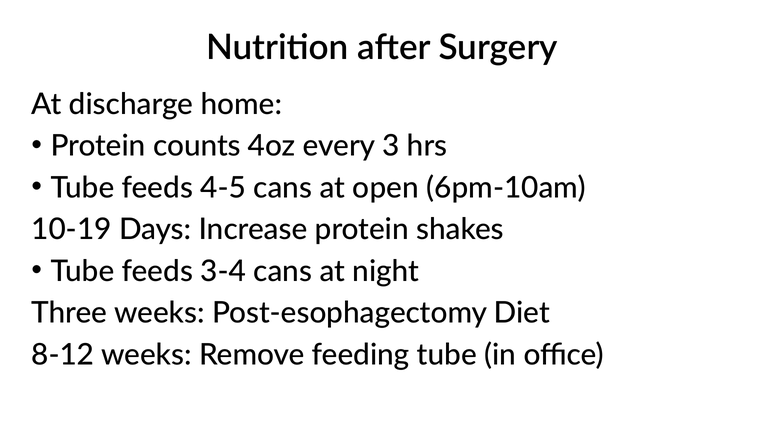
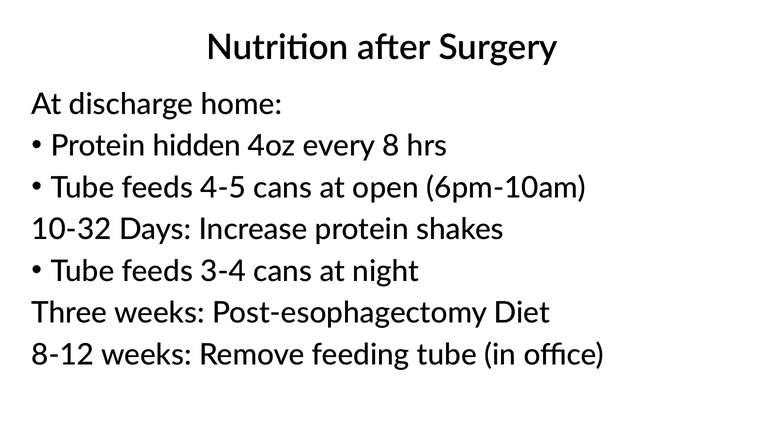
counts: counts -> hidden (197, 146)
3: 3 -> 8 (391, 146)
10-19: 10-19 -> 10-32 (72, 229)
